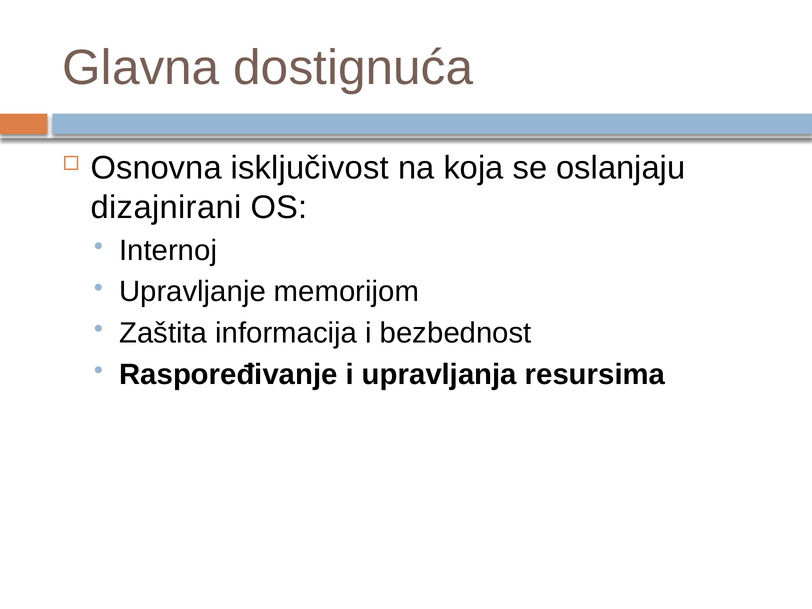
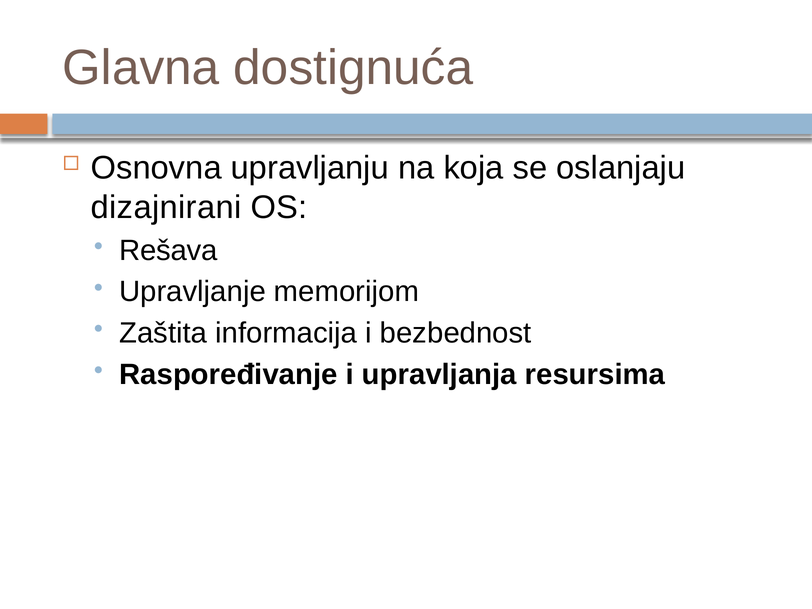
isključivost: isključivost -> upravljanju (310, 168)
Internoj: Internoj -> Rešava (168, 250)
